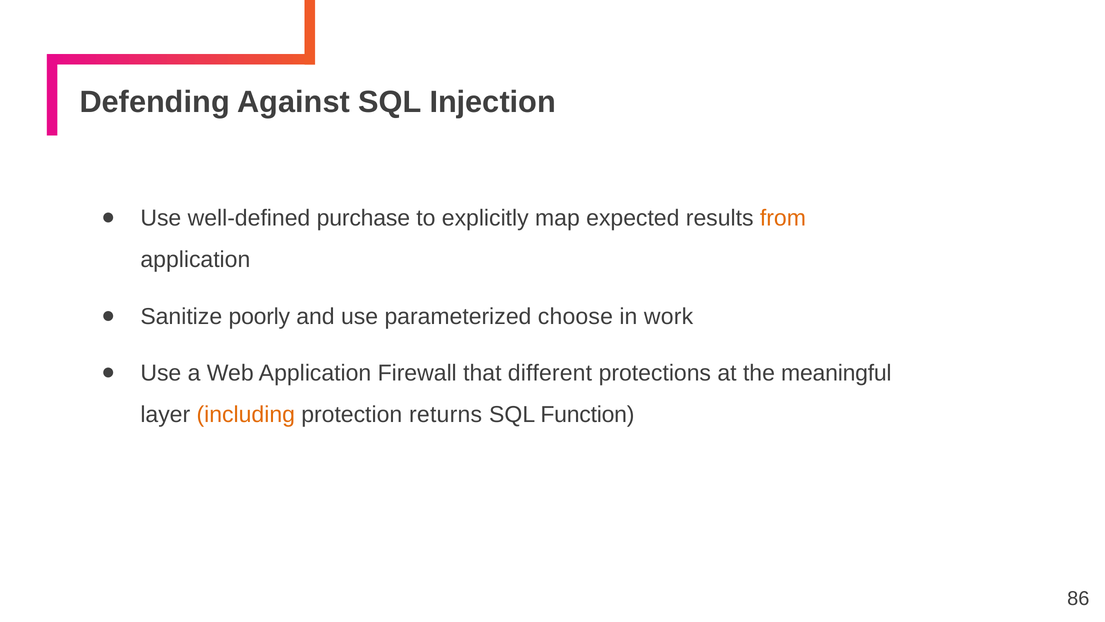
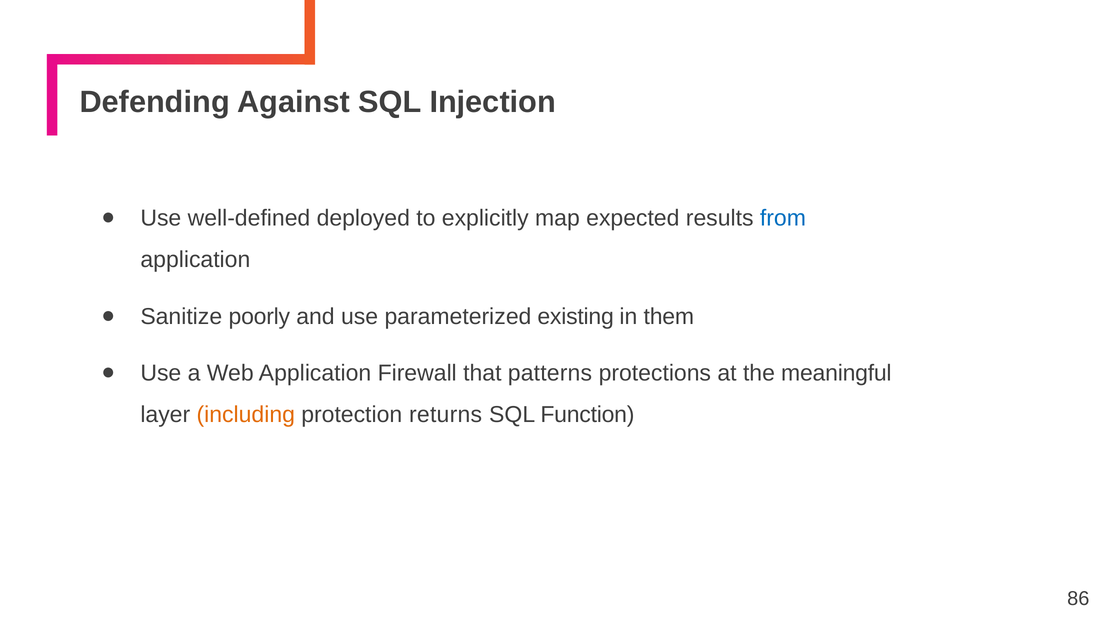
purchase: purchase -> deployed (363, 218)
from colour: orange -> blue (783, 218)
choose: choose -> existing (576, 316)
work: work -> them (669, 316)
different: different -> patterns (550, 373)
